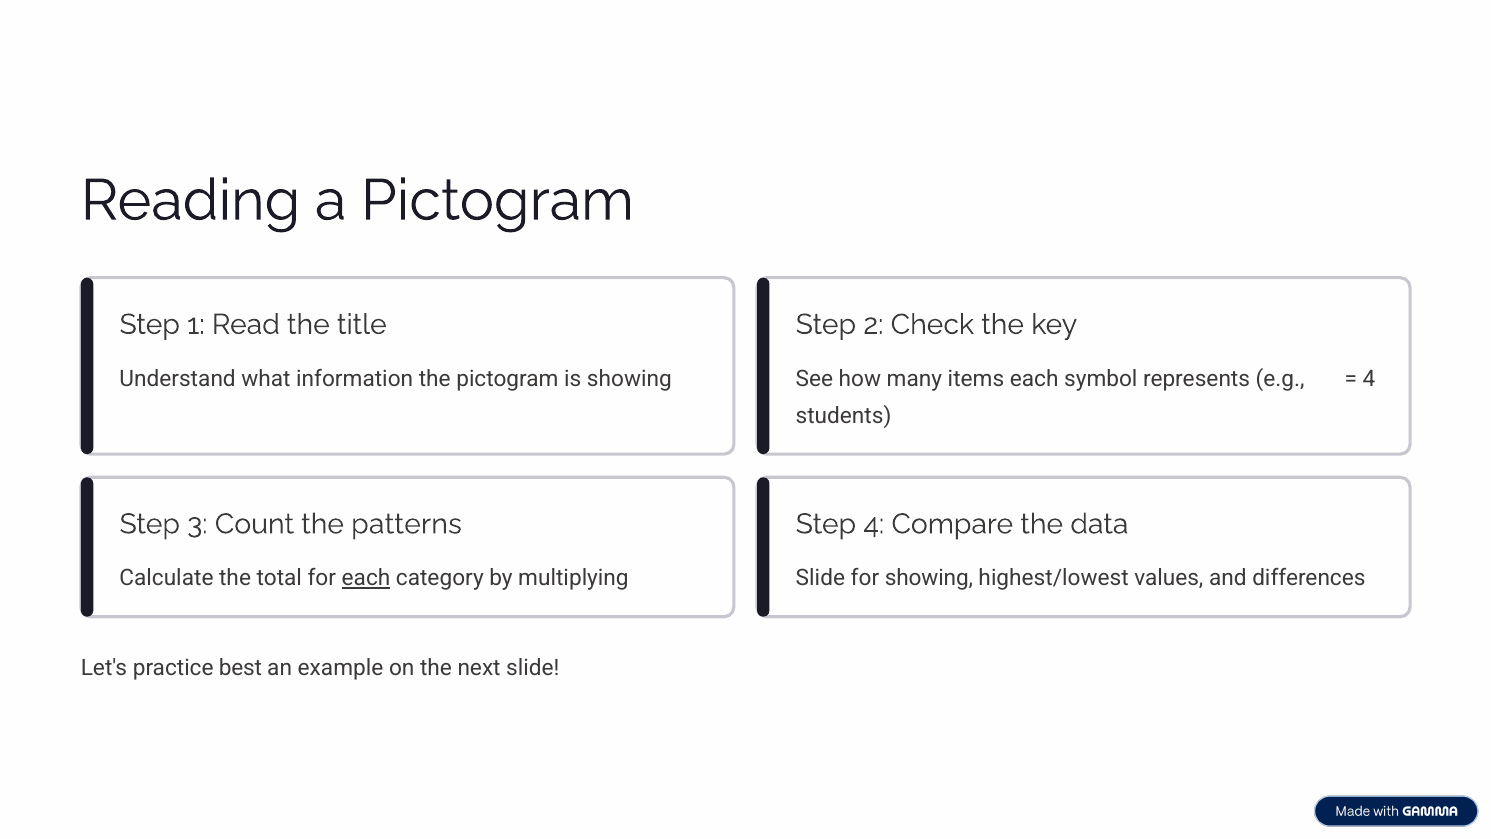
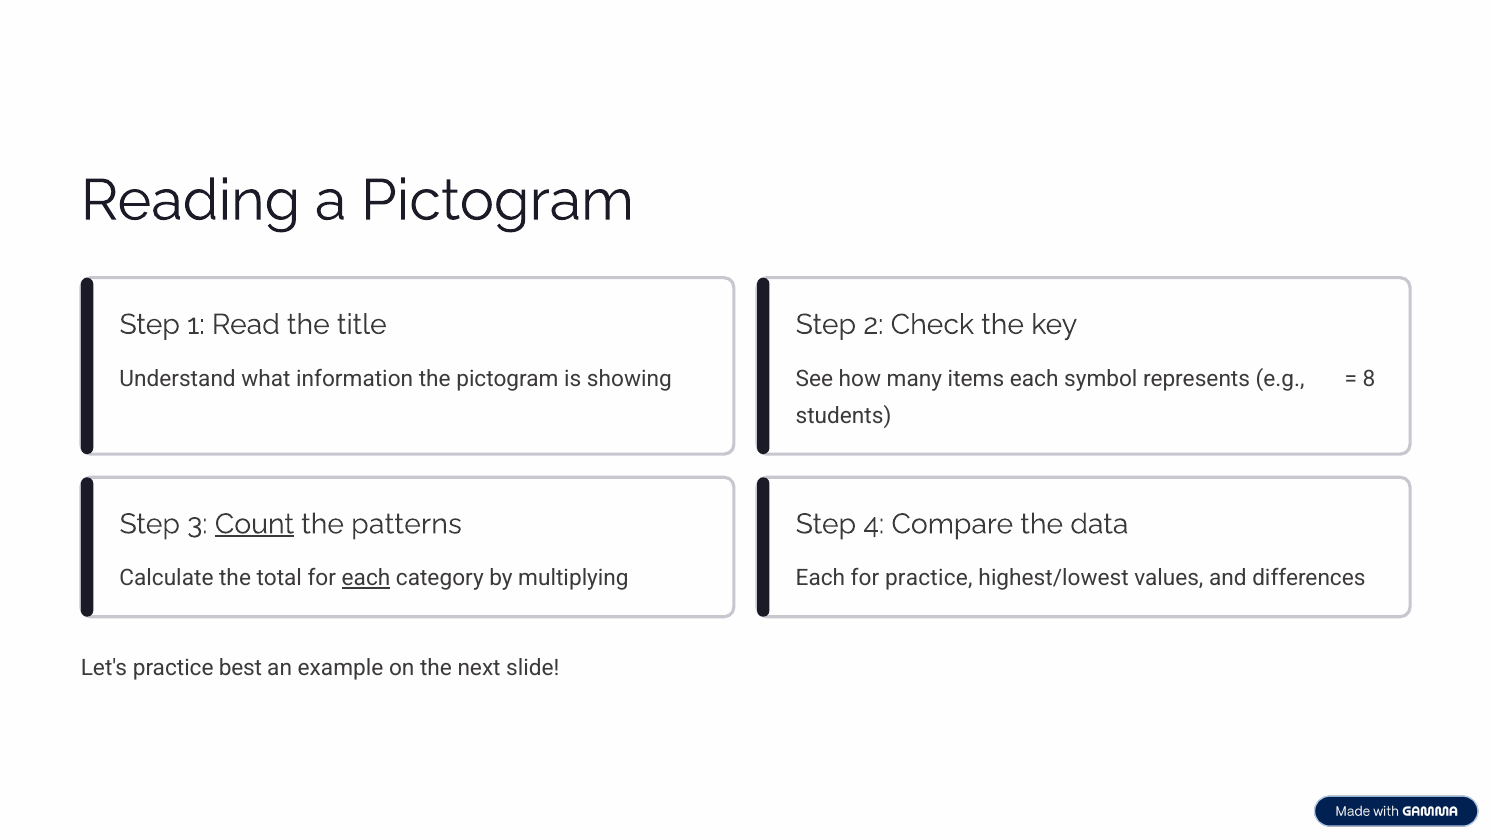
4: 4 -> 8 (1369, 379)
Count underline: none -> present (254, 524)
Slide: Slide -> Each (820, 578)
for showing: showing -> practice (929, 578)
